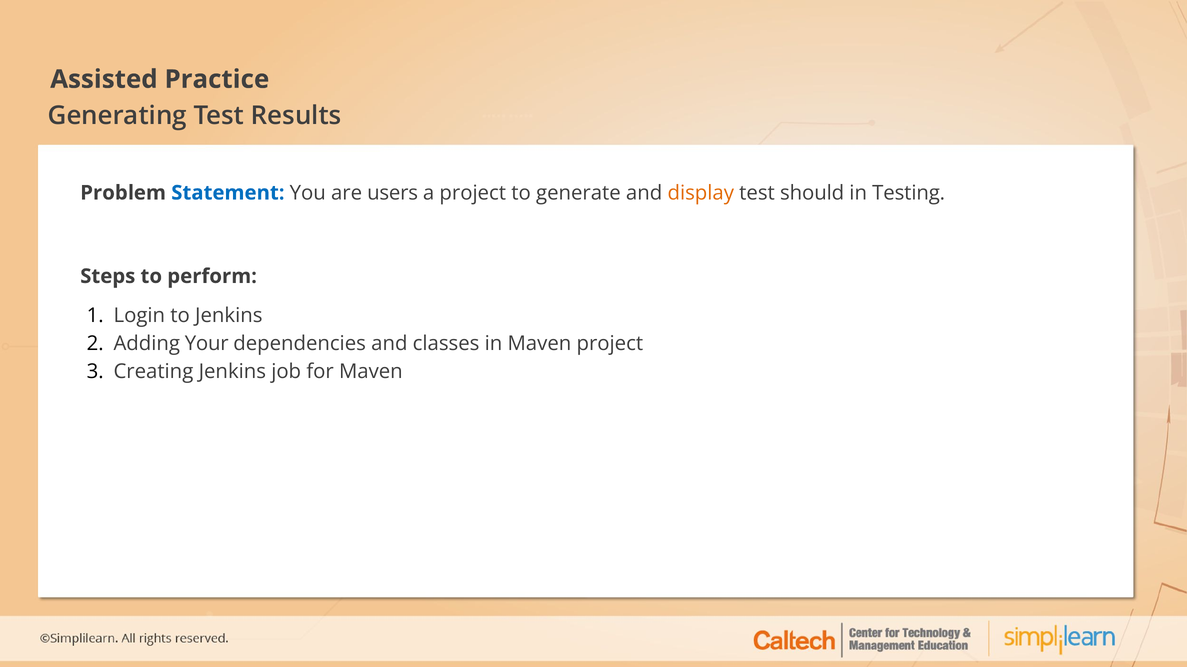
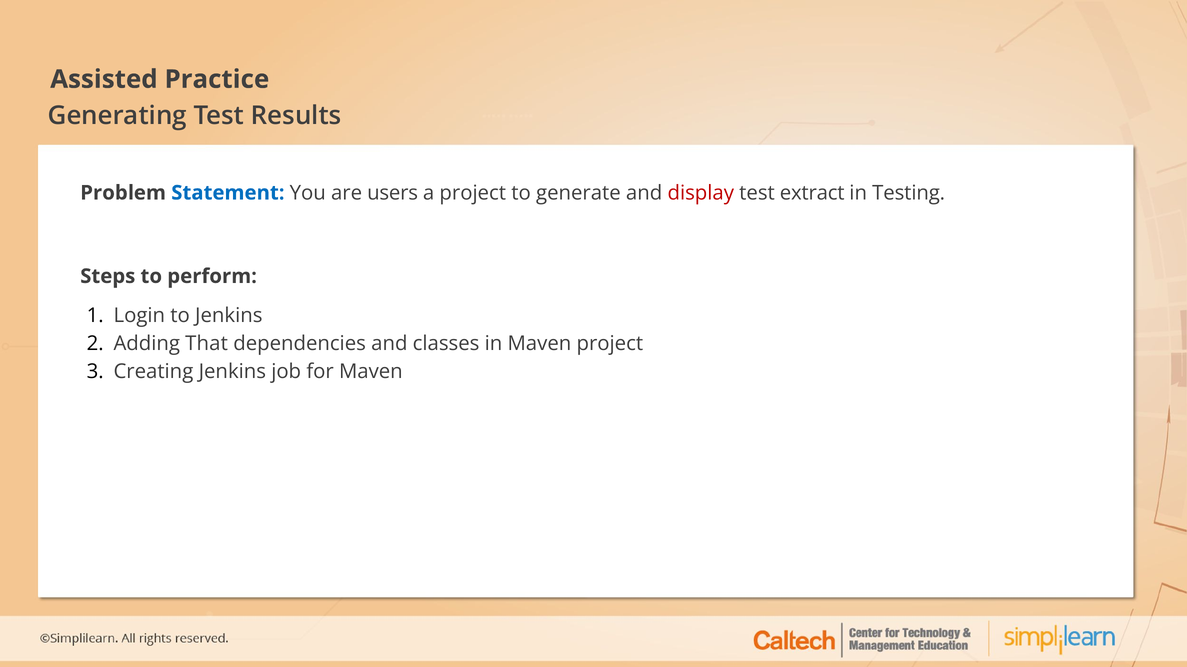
display colour: orange -> red (701, 193)
should: should -> extract (812, 193)
Your: Your -> That (207, 344)
